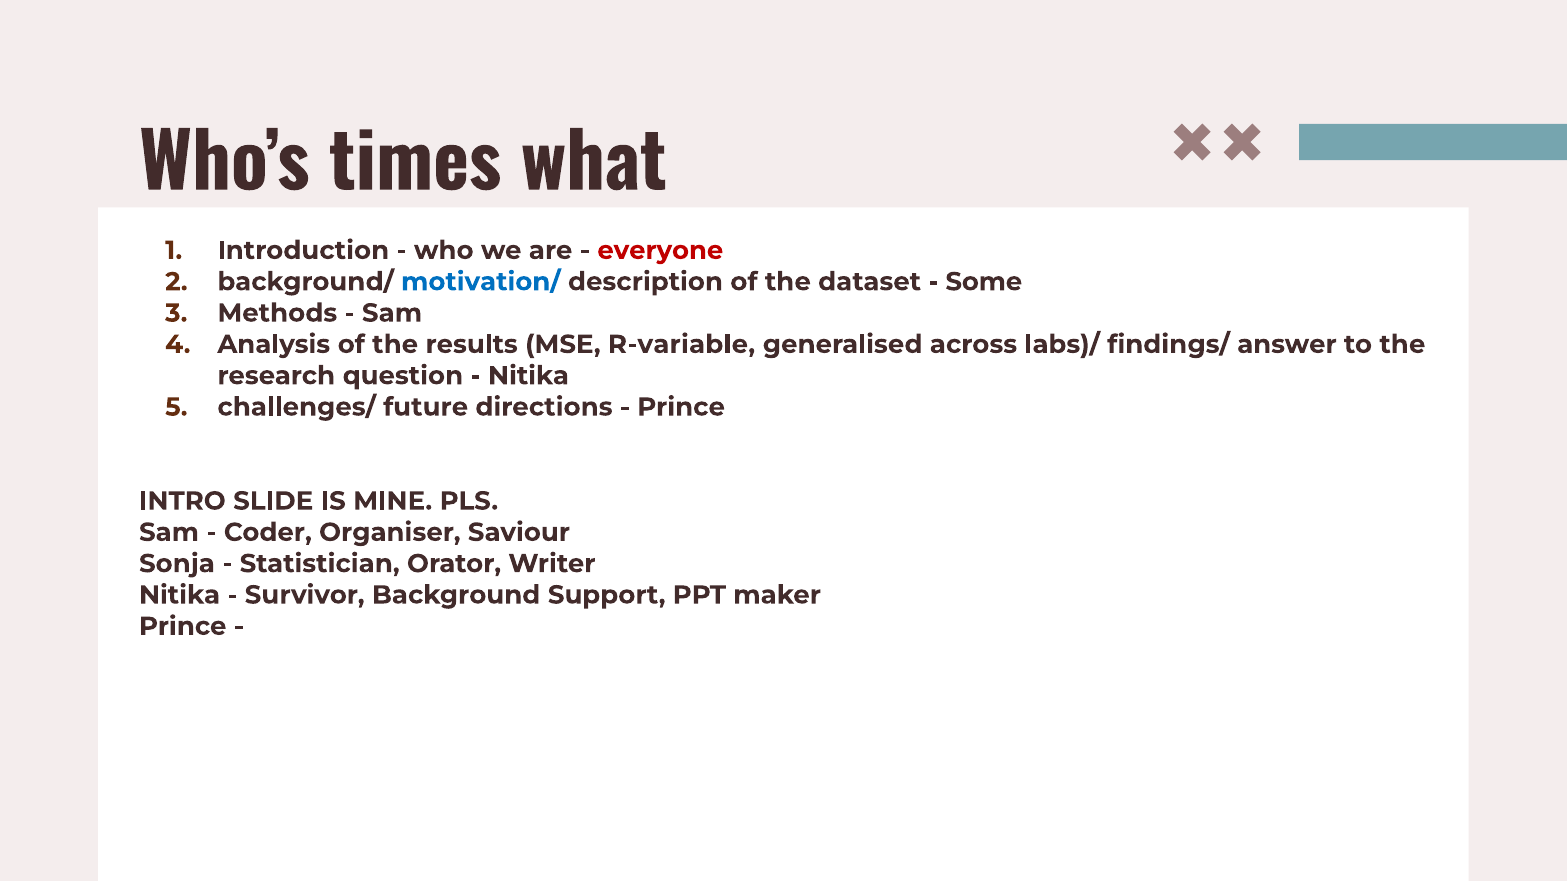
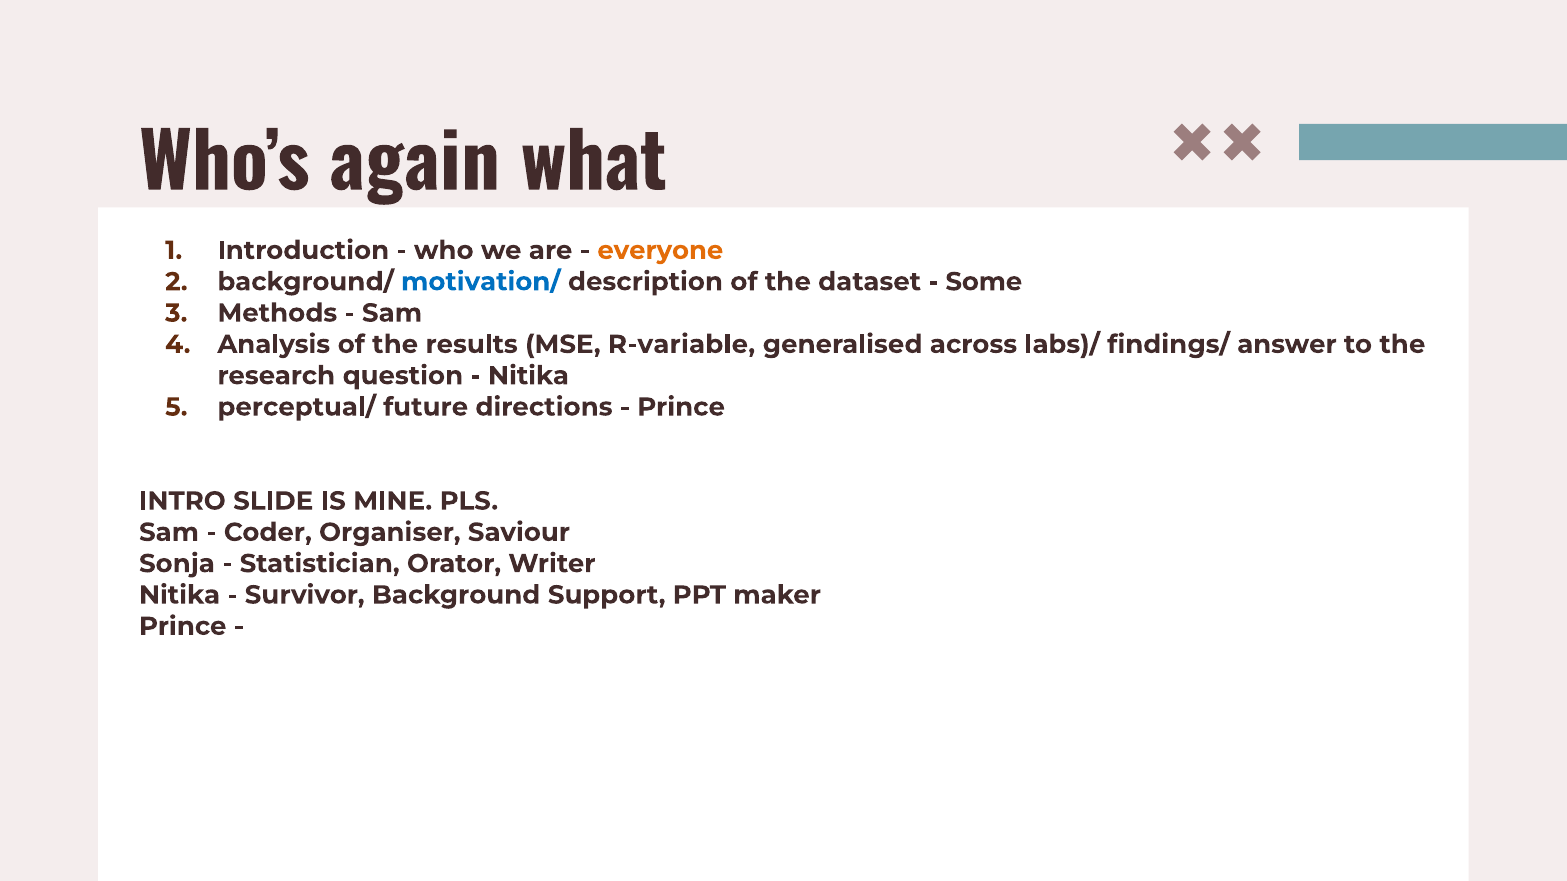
times: times -> again (415, 165)
everyone colour: red -> orange (660, 250)
challenges/: challenges/ -> perceptual/ (297, 407)
